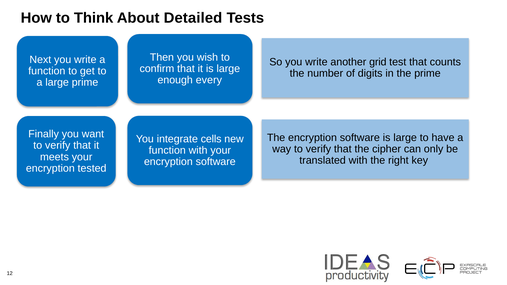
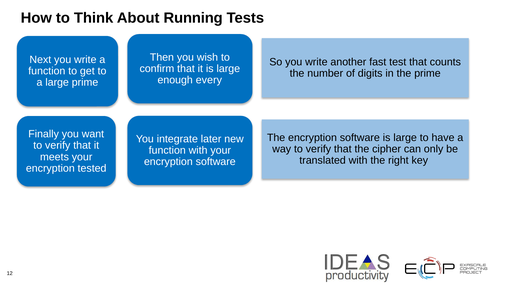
Detailed: Detailed -> Running (193, 18)
grid: grid -> fast (378, 62)
cells: cells -> later (211, 139)
